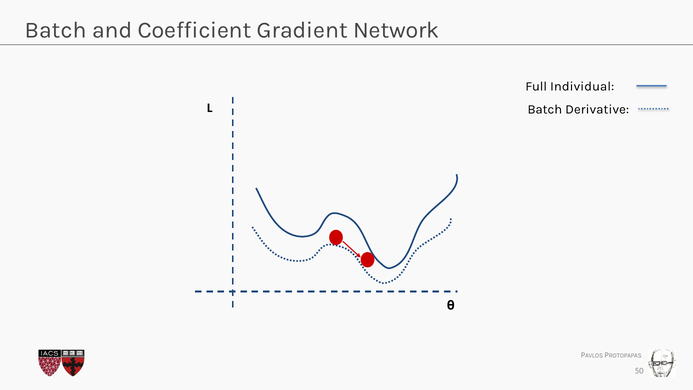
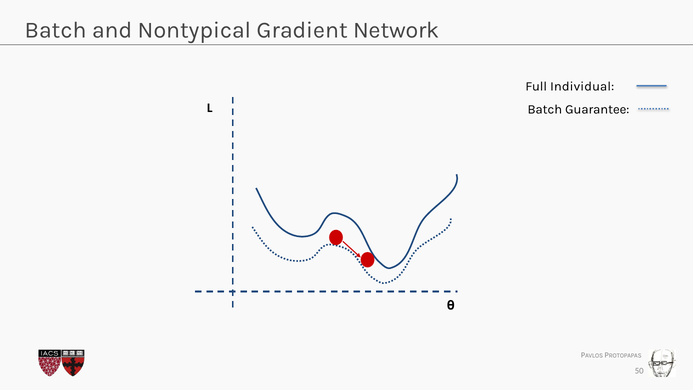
Coefficient: Coefficient -> Nontypical (195, 30)
Derivative: Derivative -> Guarantee (597, 109)
